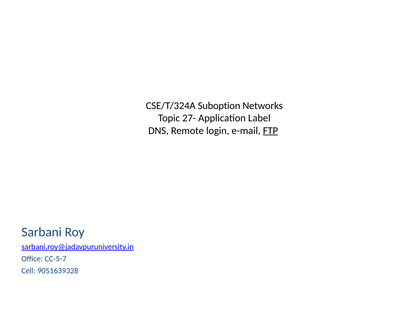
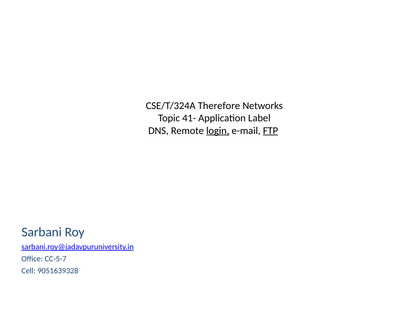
Suboption: Suboption -> Therefore (219, 106)
27-: 27- -> 41- (189, 118)
login underline: none -> present (218, 131)
